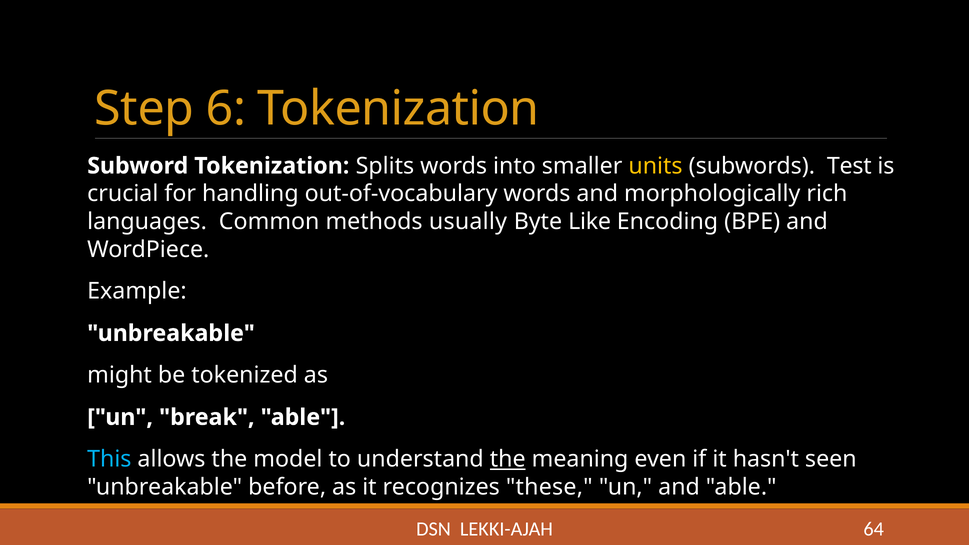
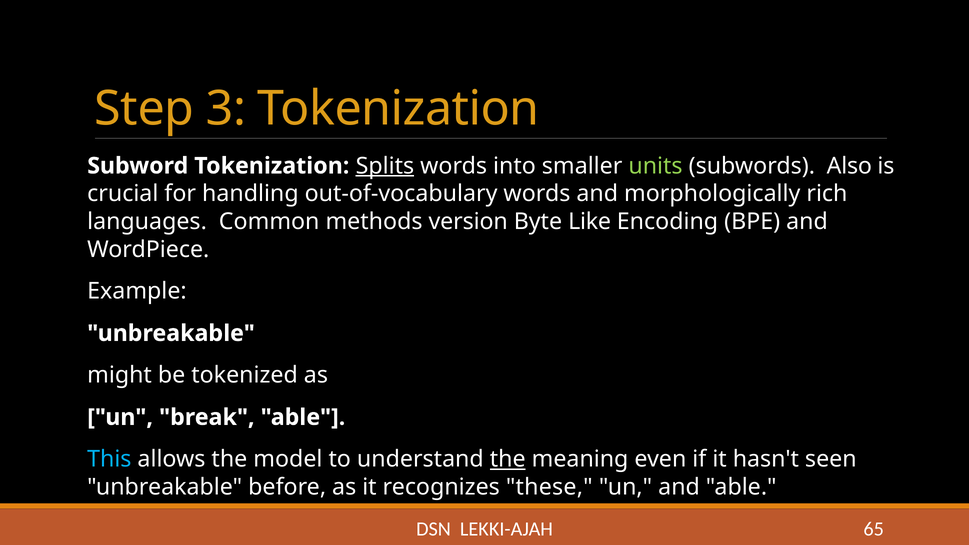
6: 6 -> 3 (226, 109)
Splits underline: none -> present (385, 166)
units colour: yellow -> light green (656, 166)
Test: Test -> Also (849, 166)
usually: usually -> version (468, 222)
64: 64 -> 65 (874, 529)
